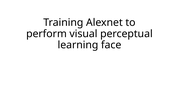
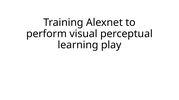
face: face -> play (111, 45)
